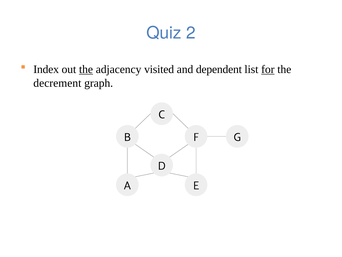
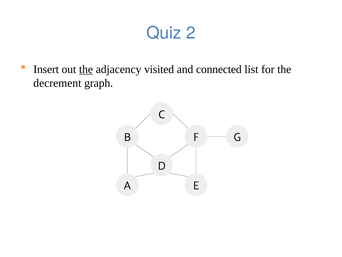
Index: Index -> Insert (46, 69)
dependent: dependent -> connected (219, 69)
for underline: present -> none (268, 69)
